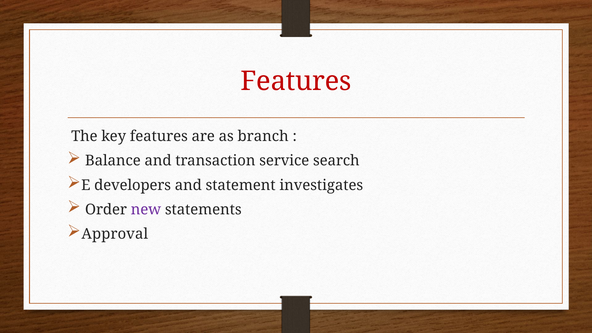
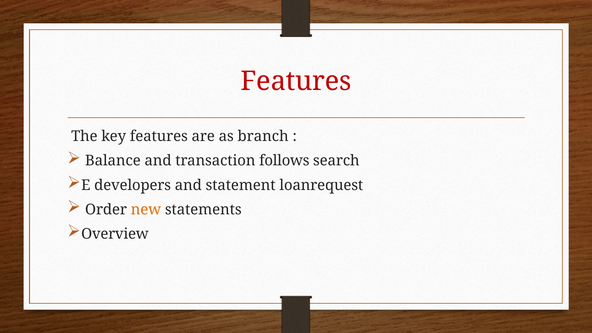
service: service -> follows (284, 161)
investigates: investigates -> loanrequest (321, 185)
new colour: purple -> orange (146, 210)
Approval: Approval -> Overview (115, 234)
